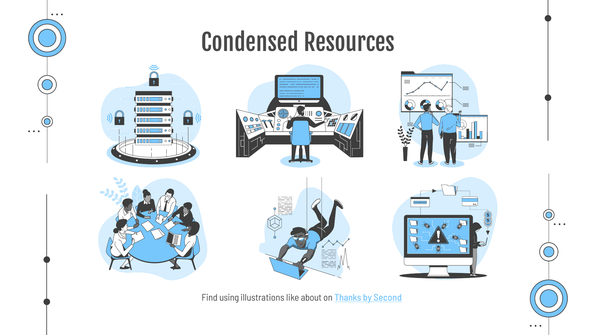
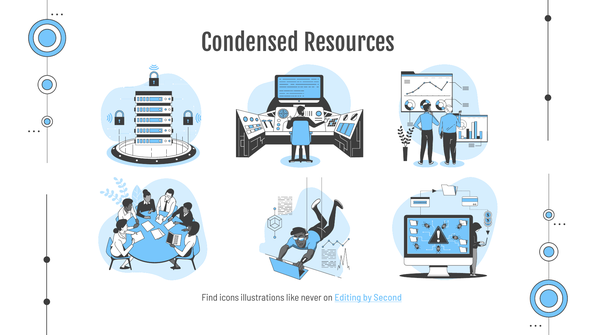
using: using -> icons (229, 298)
about: about -> never (311, 298)
Thanks: Thanks -> Editing (348, 298)
